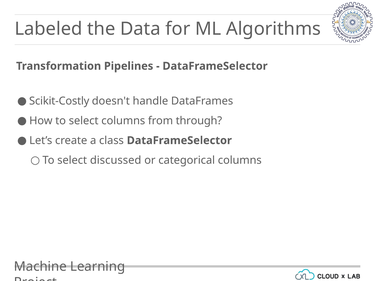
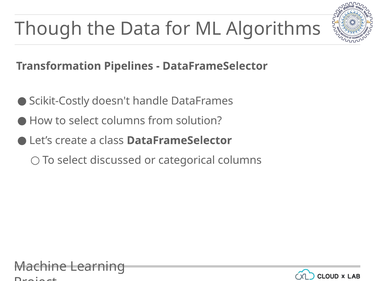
Labeled: Labeled -> Though (48, 29)
through: through -> solution (199, 121)
